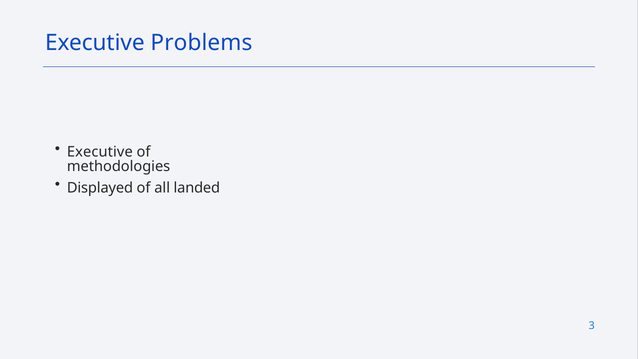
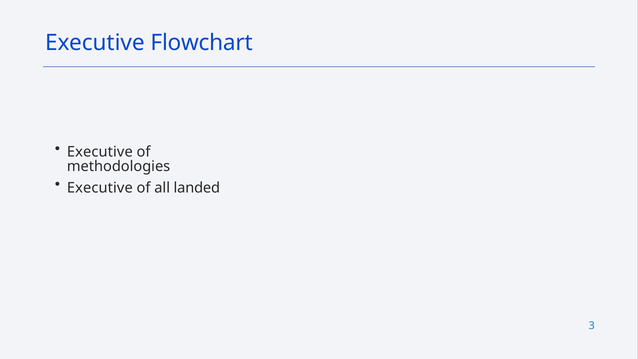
Problems: Problems -> Flowchart (202, 43)
Displayed: Displayed -> Executive (100, 188)
